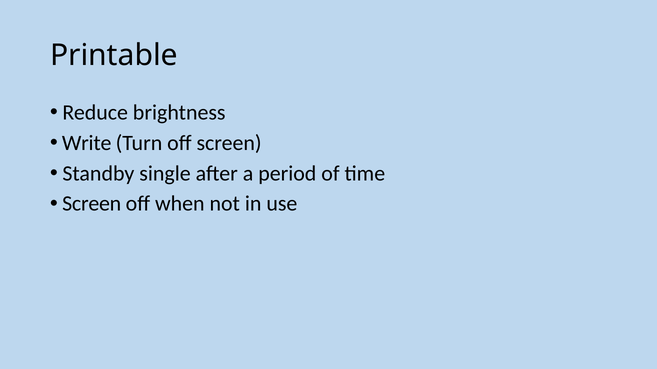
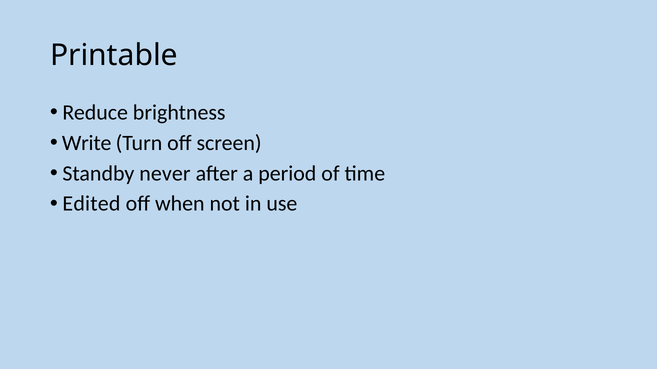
single: single -> never (165, 174)
Screen: Screen -> Edited (91, 204)
